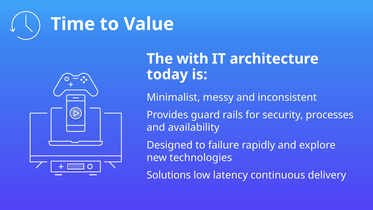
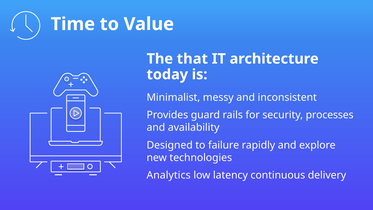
with: with -> that (192, 59)
Solutions: Solutions -> Analytics (169, 175)
